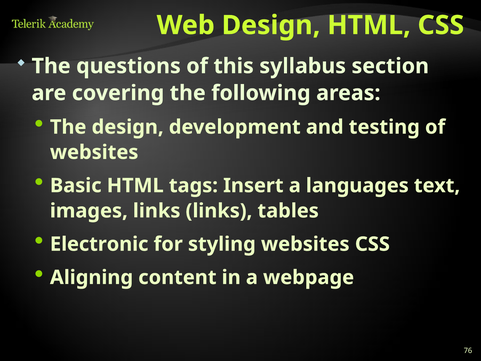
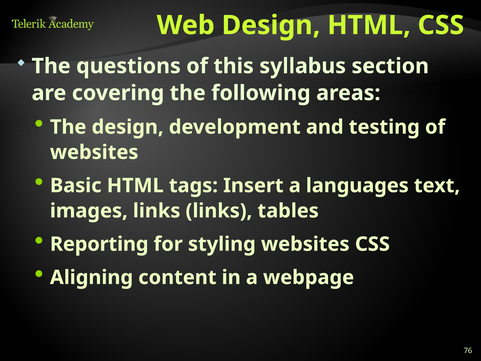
Electronic: Electronic -> Reporting (99, 244)
